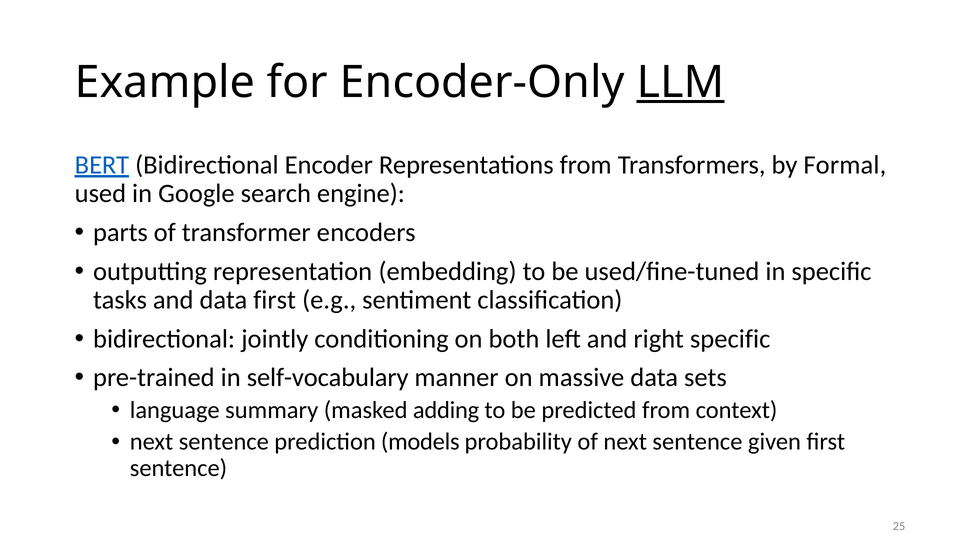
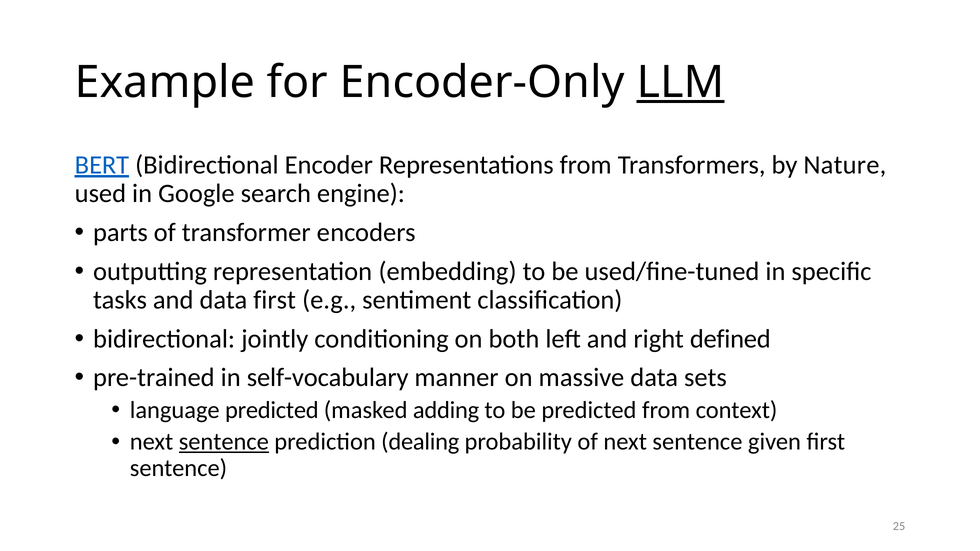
Formal: Formal -> Nature (845, 165)
right specific: specific -> defined (730, 339)
language summary: summary -> predicted (272, 411)
sentence underline: none -> present (224, 442)
models: models -> dealing (420, 442)
